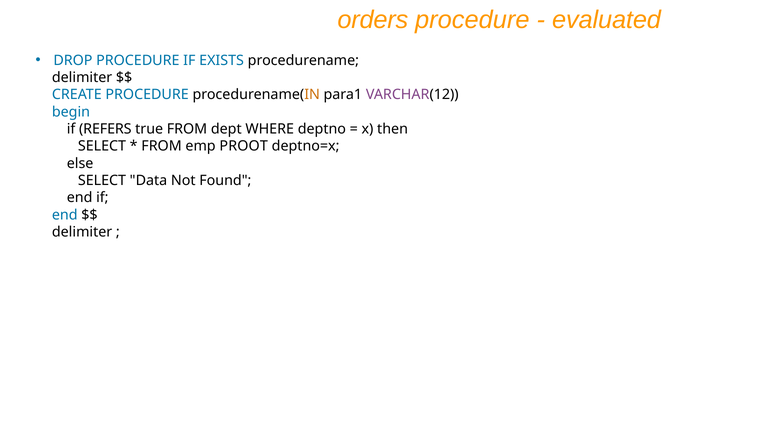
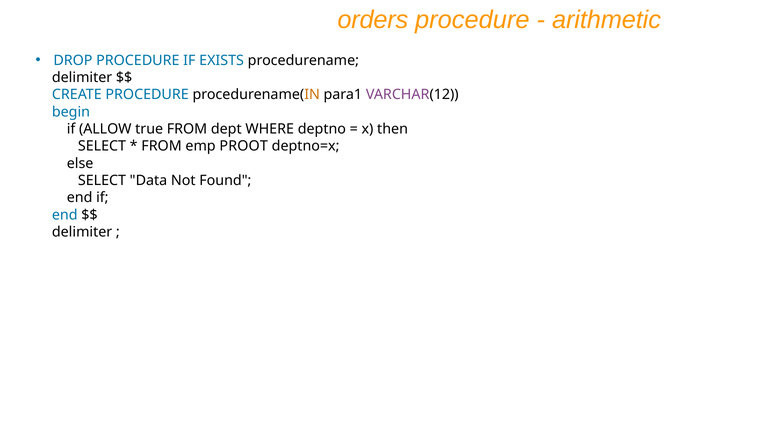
evaluated: evaluated -> arithmetic (606, 20)
REFERS: REFERS -> ALLOW (105, 129)
